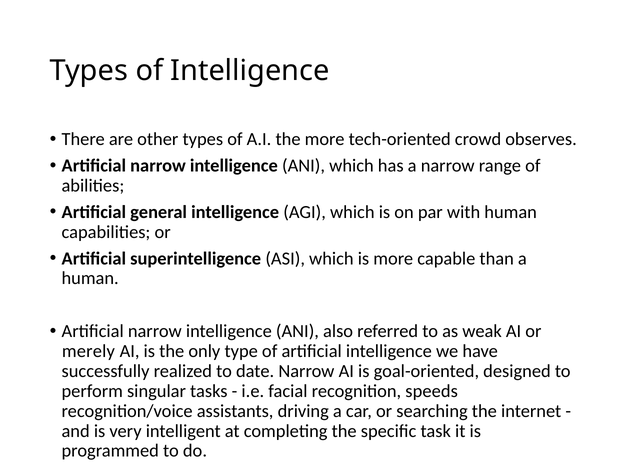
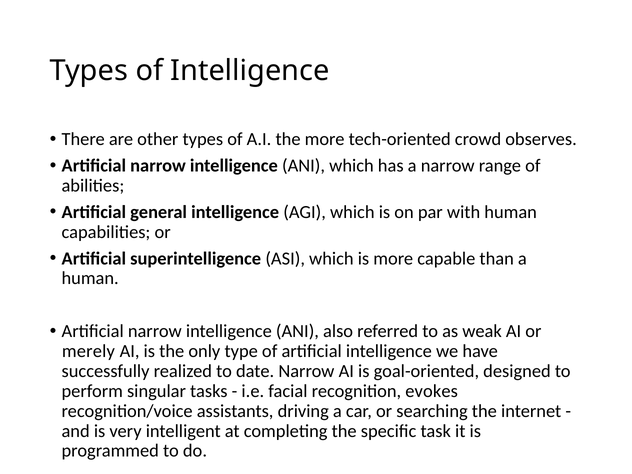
speeds: speeds -> evokes (432, 391)
